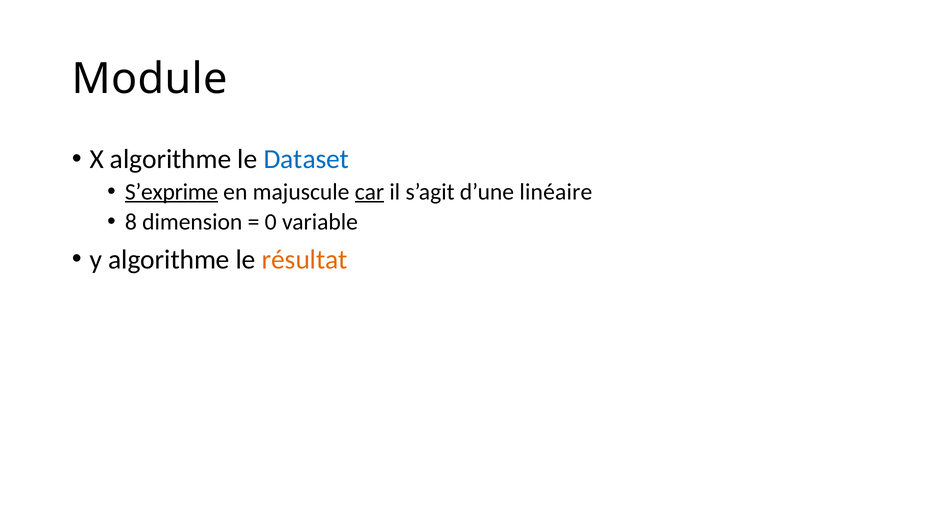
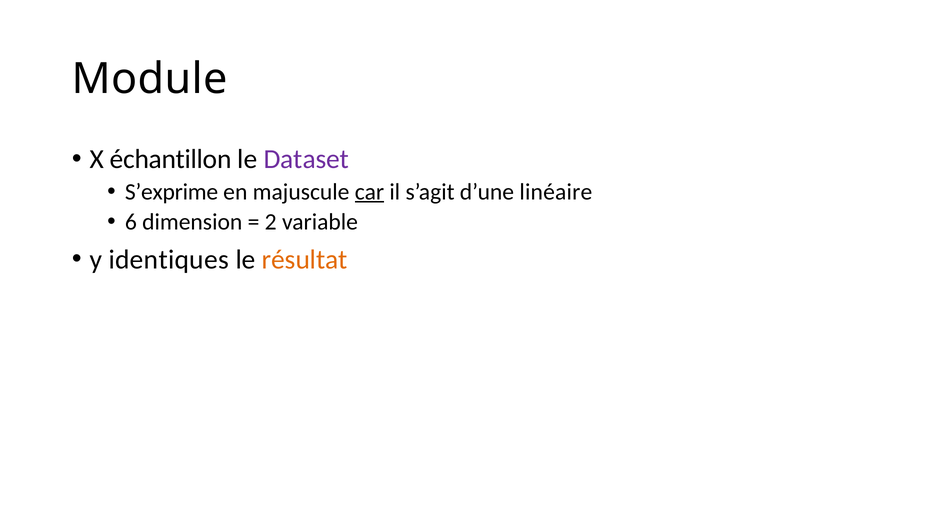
X algorithme: algorithme -> échantillon (171, 159)
Dataset colour: blue -> purple (306, 159)
S’exprime underline: present -> none (172, 192)
8: 8 -> 6 (131, 222)
0: 0 -> 2 (271, 222)
y algorithme: algorithme -> identiques (169, 260)
